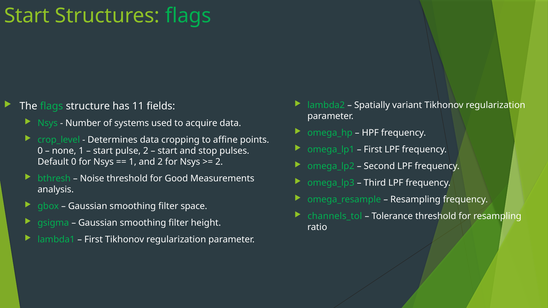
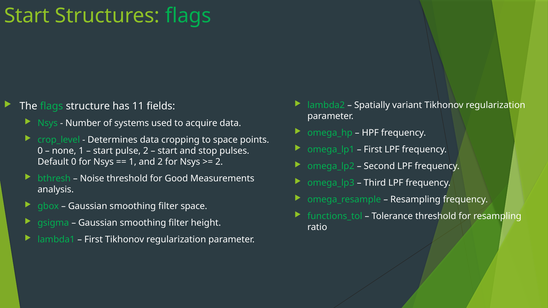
to affine: affine -> space (225, 140)
channels_tol: channels_tol -> functions_tol (335, 216)
